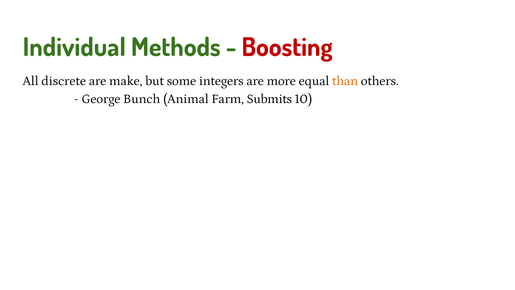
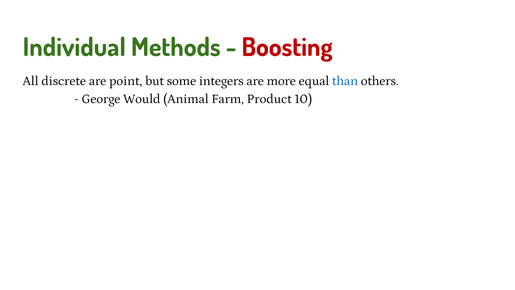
make: make -> point (126, 81)
than colour: orange -> blue (345, 81)
Bunch: Bunch -> Would (142, 99)
Submits: Submits -> Product (269, 99)
